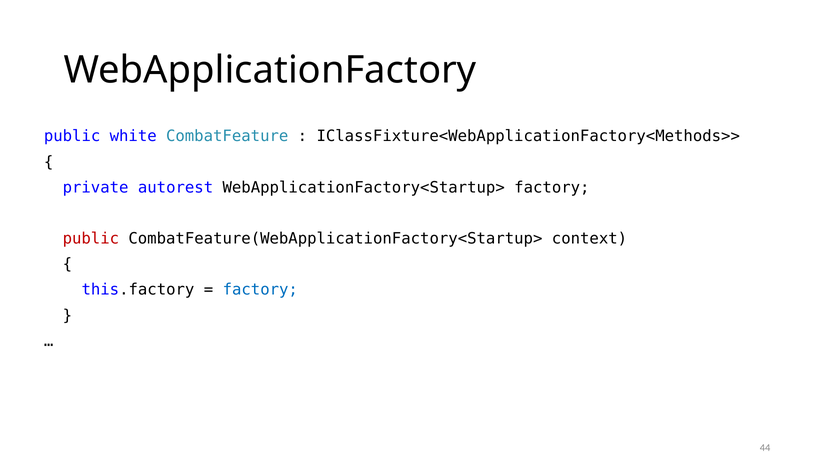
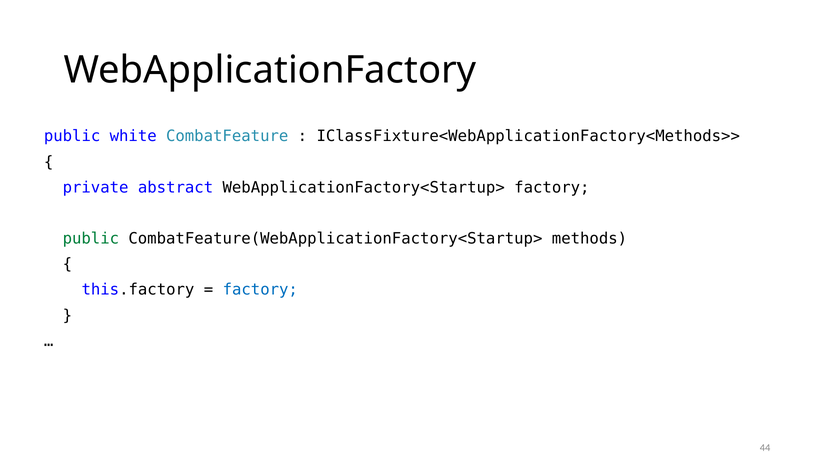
autorest: autorest -> abstract (176, 188)
public colour: red -> green (91, 239)
context: context -> methods (589, 239)
